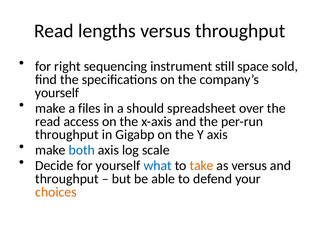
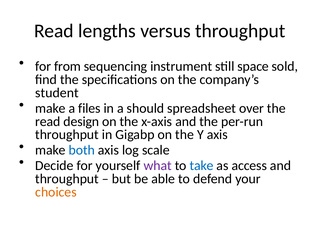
right: right -> from (68, 66)
yourself: yourself -> student (57, 93)
access: access -> design (81, 121)
what colour: blue -> purple (158, 166)
take colour: orange -> blue (202, 166)
as versus: versus -> access (249, 166)
